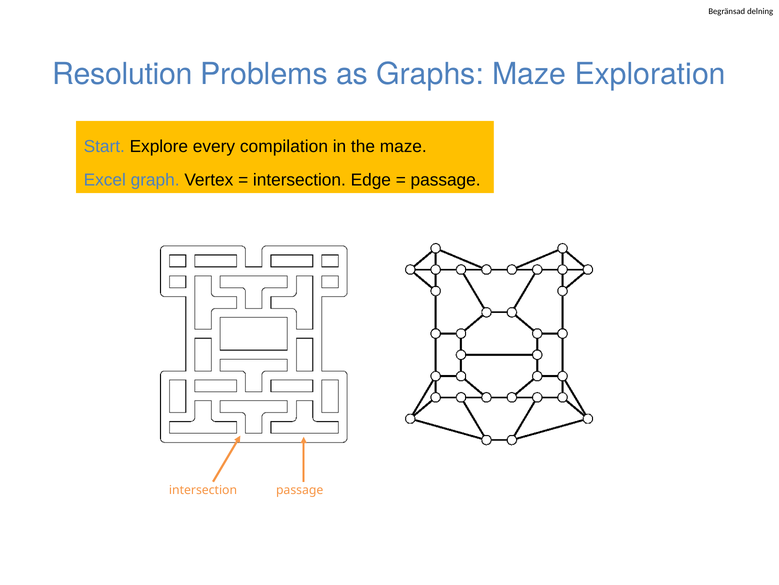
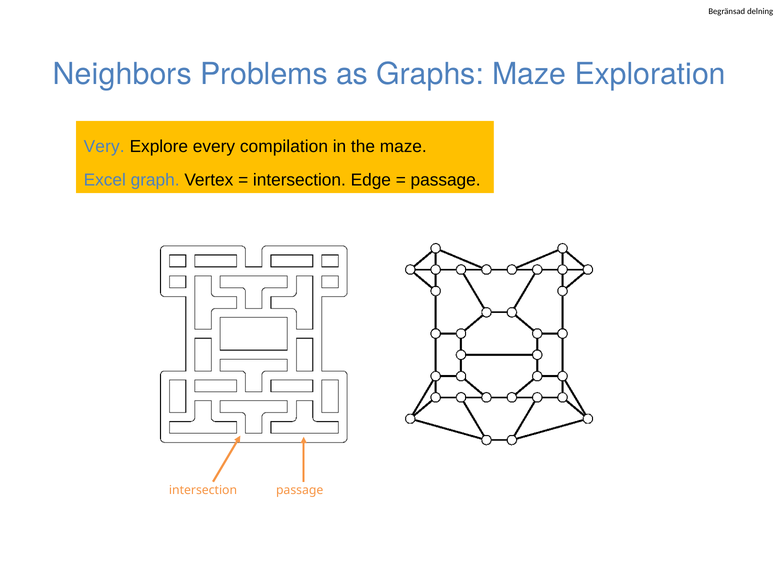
Resolution: Resolution -> Neighbors (122, 74)
Start: Start -> Very (104, 147)
